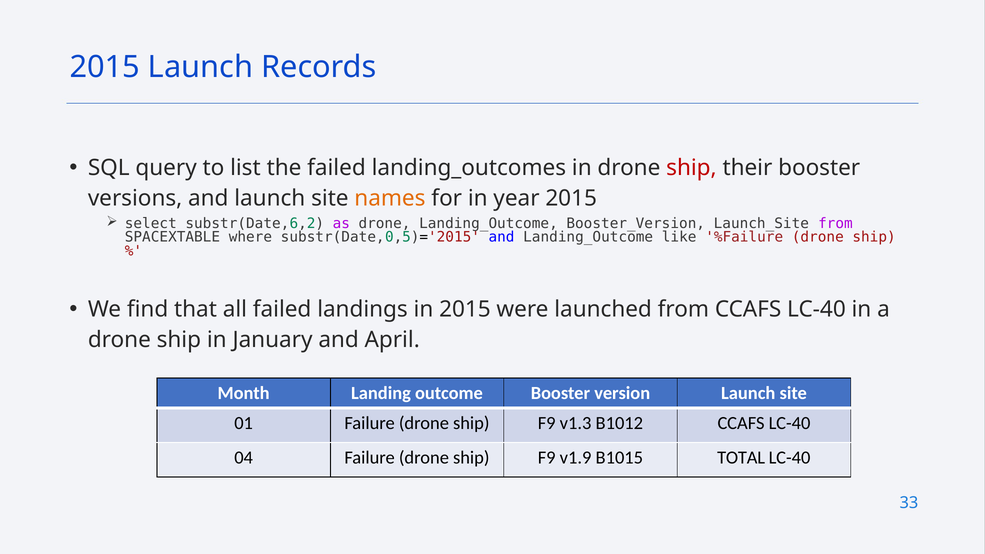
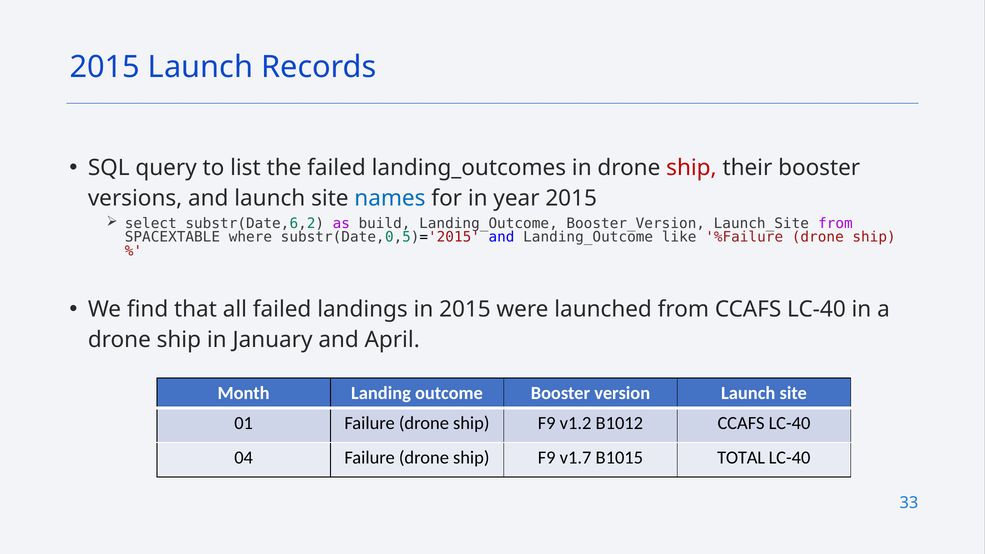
names colour: orange -> blue (390, 198)
as drone: drone -> build (384, 223)
v1.3: v1.3 -> v1.2 (576, 423)
v1.9: v1.9 -> v1.7 (576, 458)
